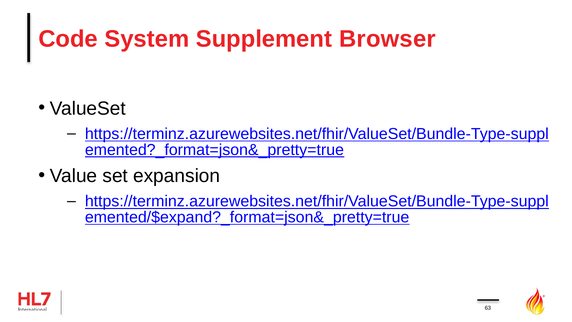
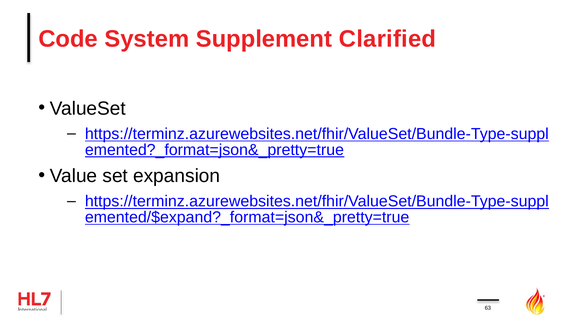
Browser: Browser -> Clarified (388, 39)
